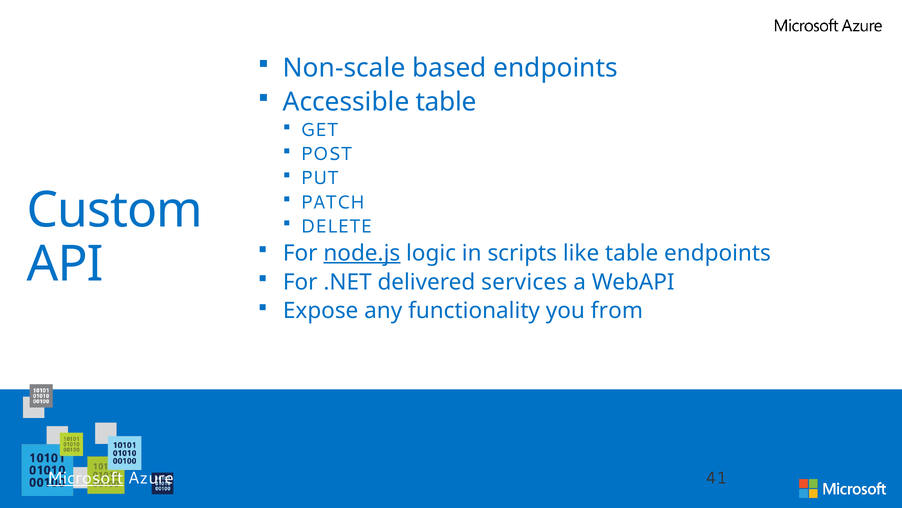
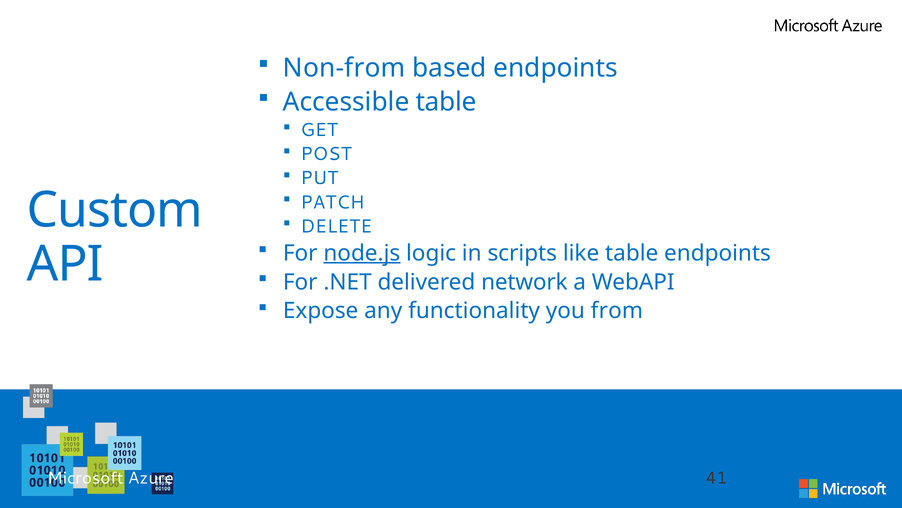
Non-scale: Non-scale -> Non-from (344, 68)
services: services -> network (524, 282)
Microsoft underline: present -> none (85, 477)
